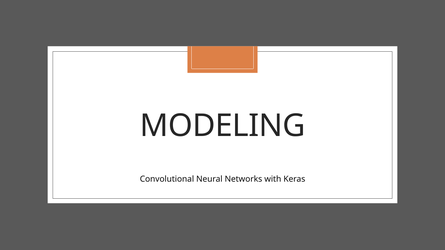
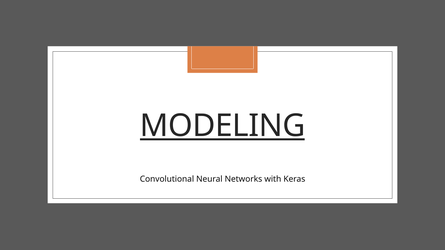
MODELING underline: none -> present (223, 126)
